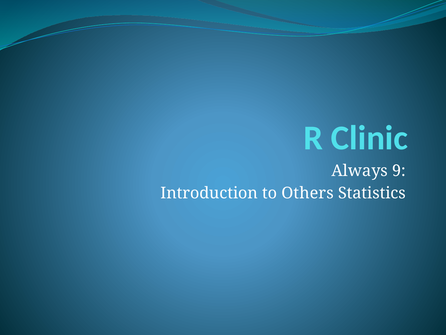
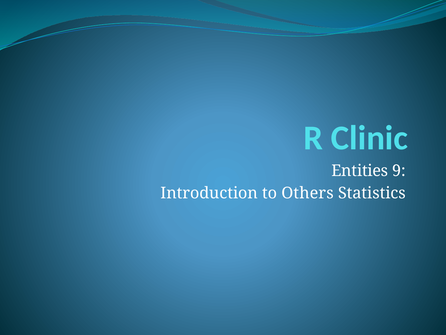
Always: Always -> Entities (360, 170)
